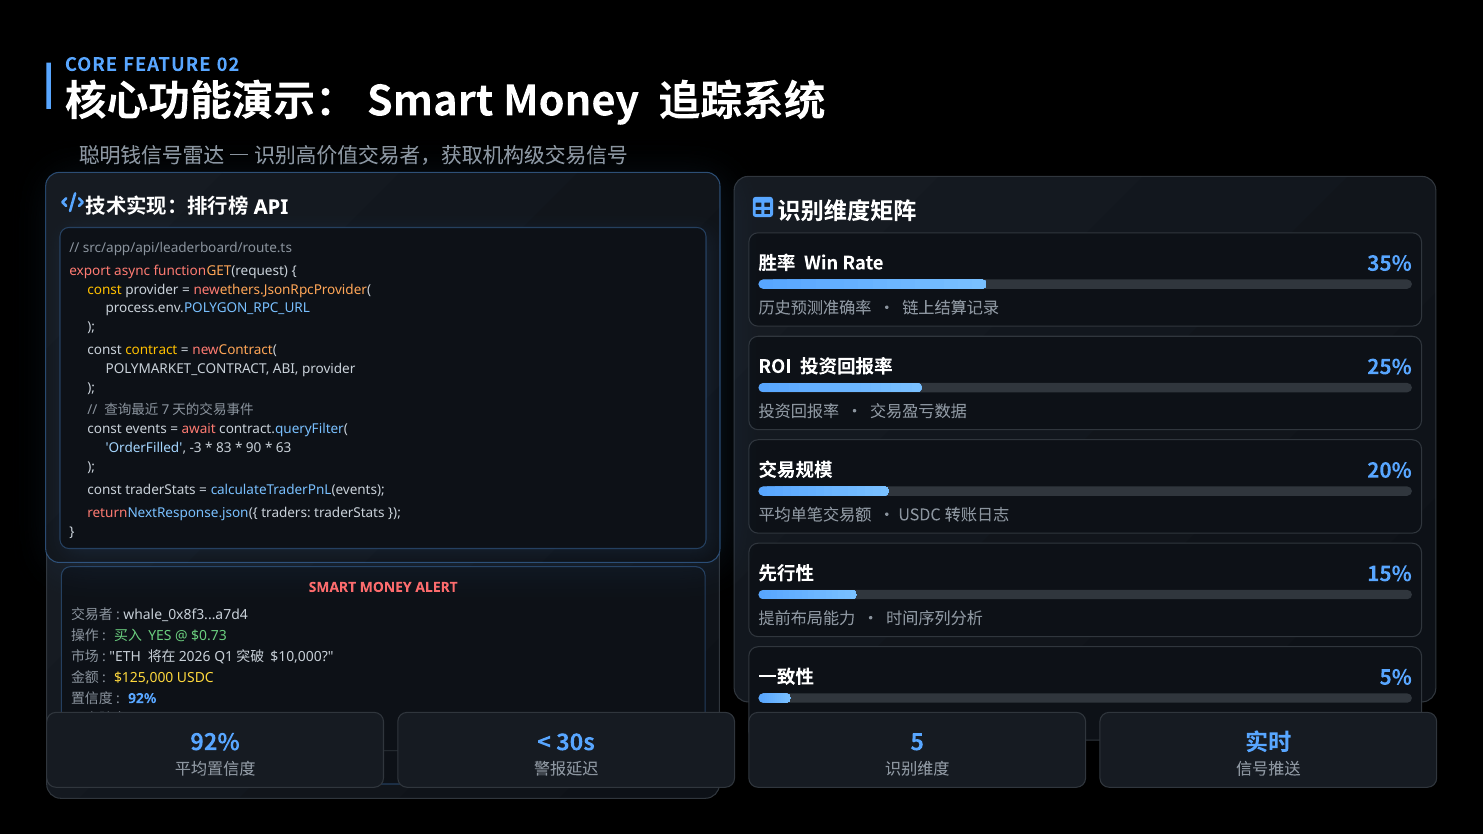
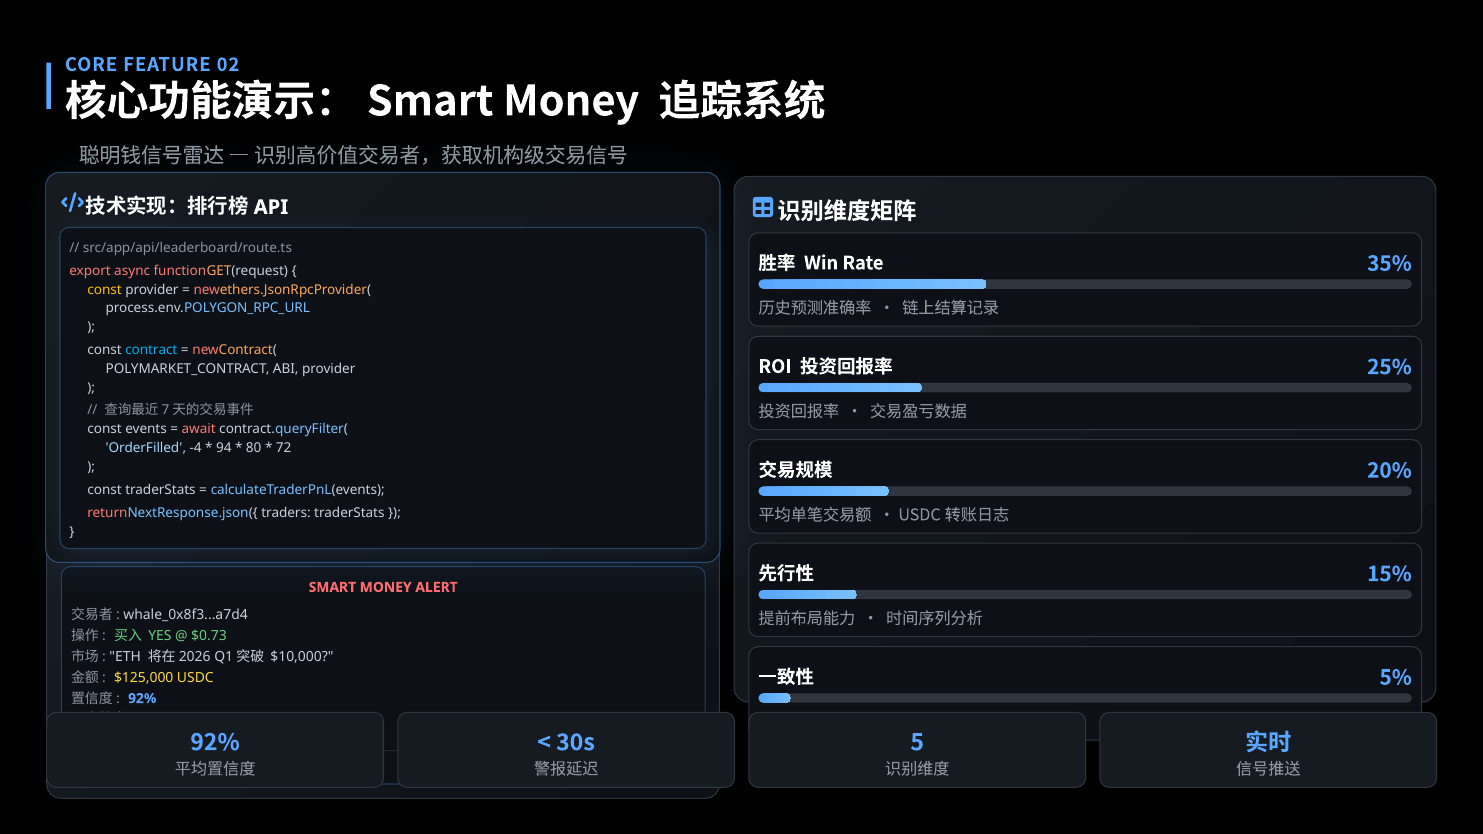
contract colour: yellow -> light blue (151, 350)
-3: -3 -> -4 (196, 448)
83: 83 -> 94 (224, 448)
90: 90 -> 80 (254, 448)
63: 63 -> 72 (284, 448)
